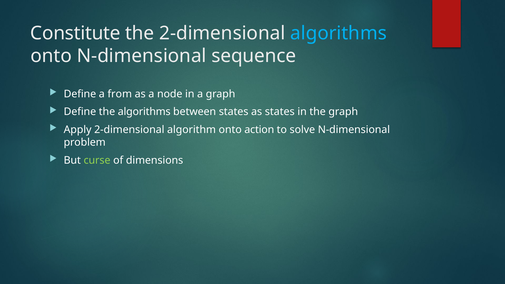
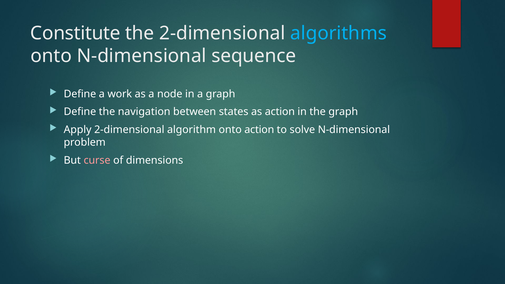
from: from -> work (120, 94)
the algorithms: algorithms -> navigation (144, 112)
as states: states -> action (280, 112)
curse colour: light green -> pink (97, 160)
